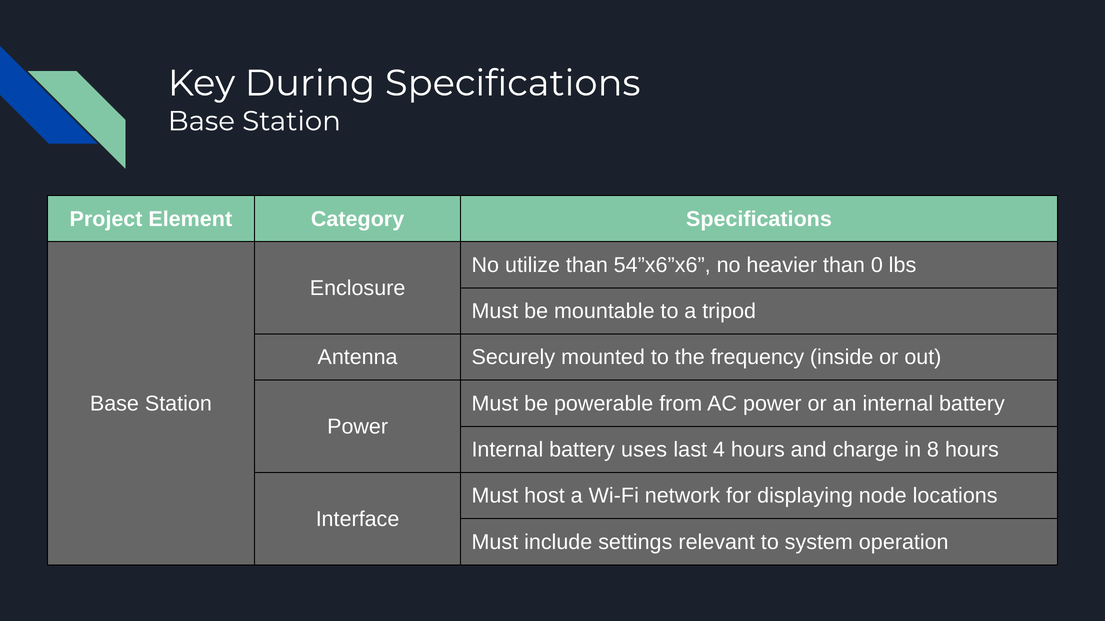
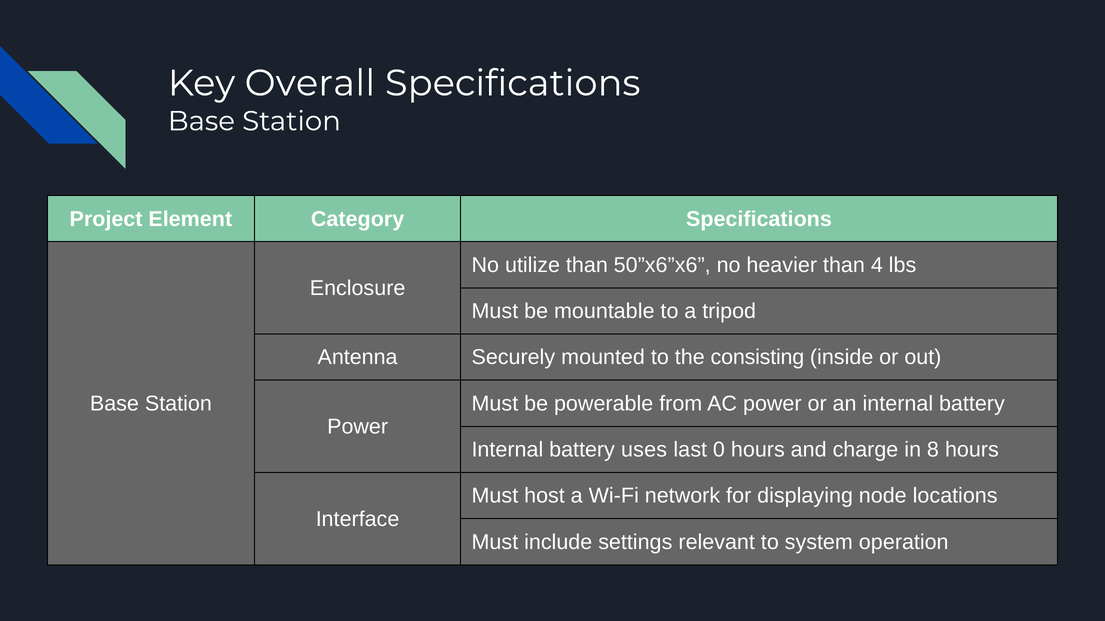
During: During -> Overall (310, 83)
54”x6”x6: 54”x6”x6 -> 50”x6”x6 (662, 265)
0: 0 -> 4 (877, 265)
frequency: frequency -> consisting (757, 358)
4: 4 -> 0 (719, 450)
